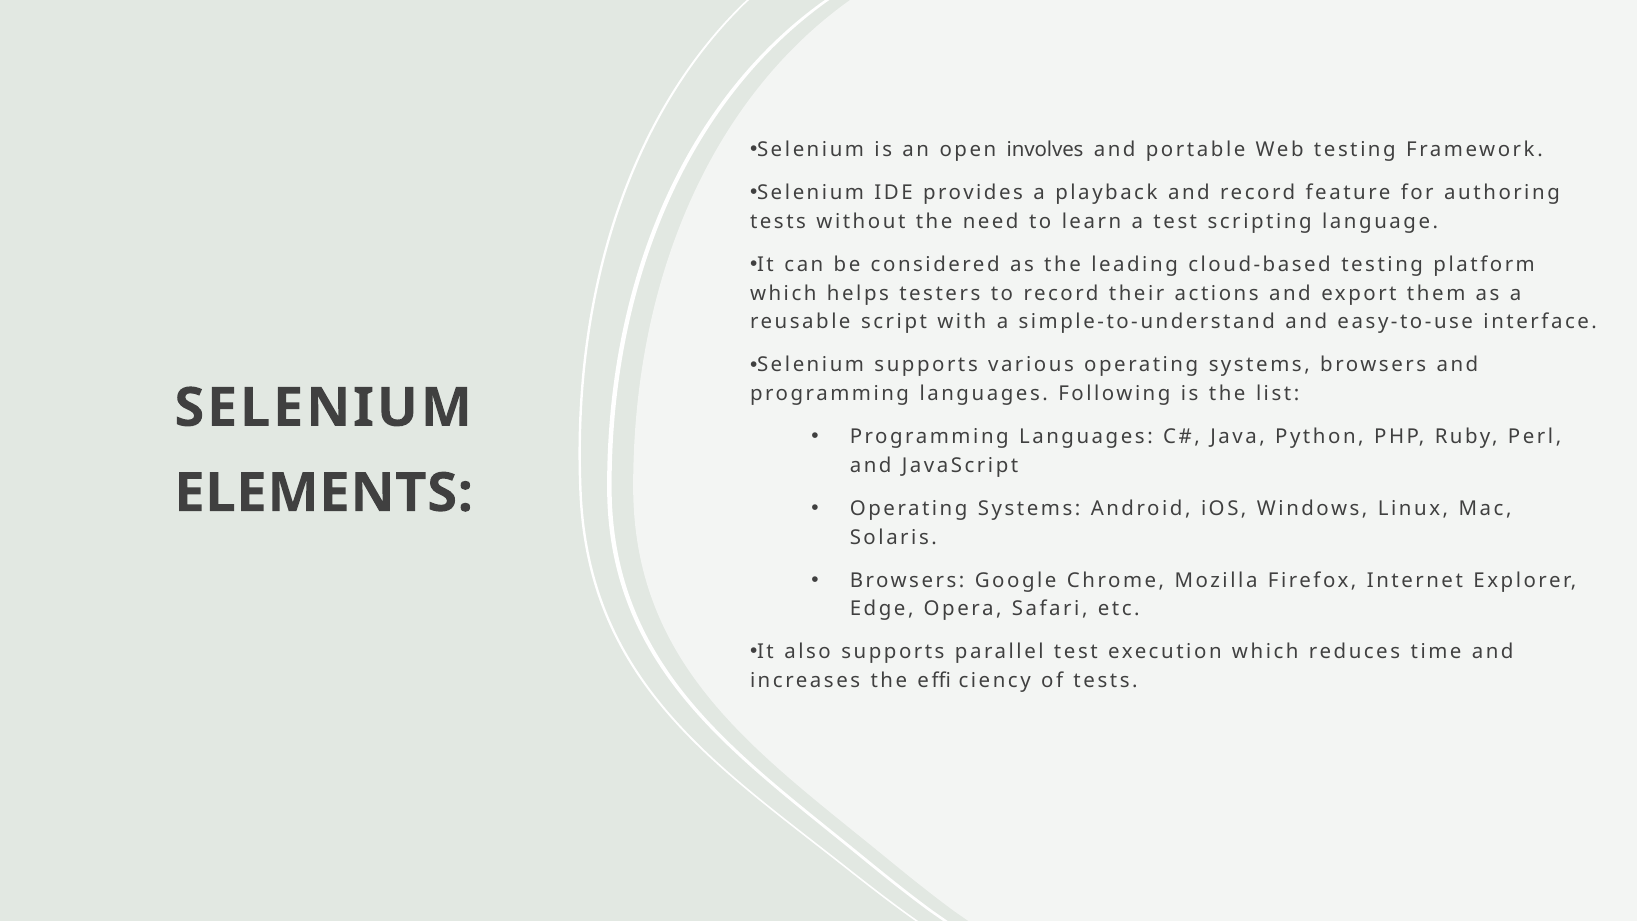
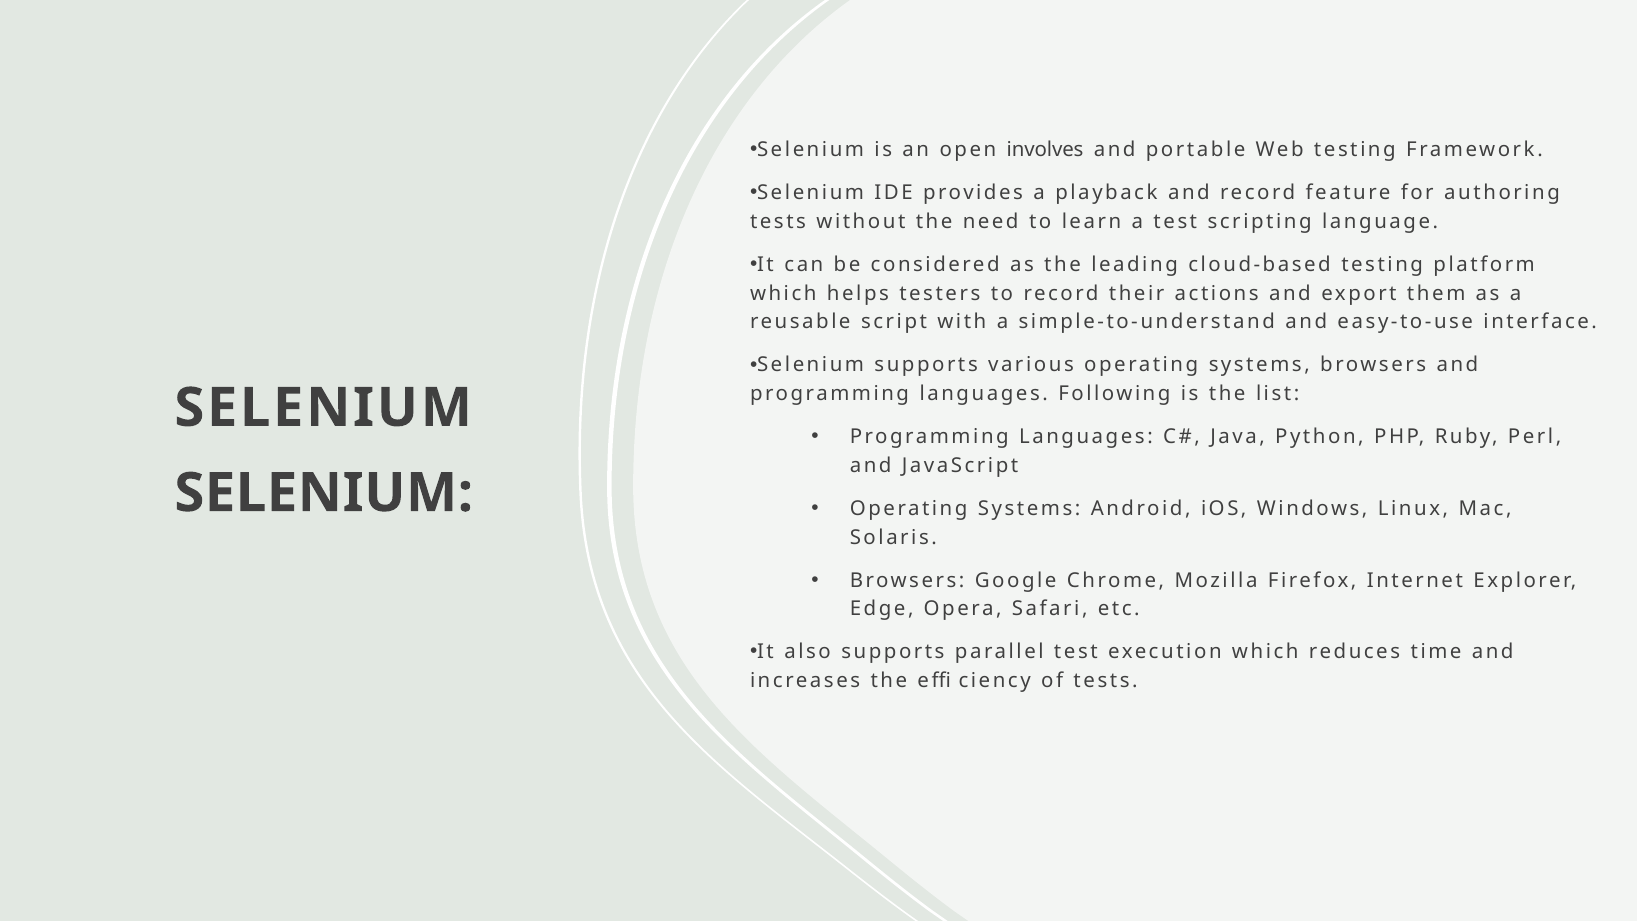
ELEMENTS: ELEMENTS -> SELENIUM (324, 493)
